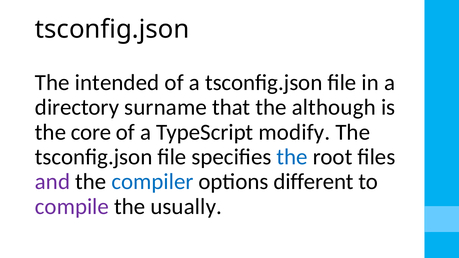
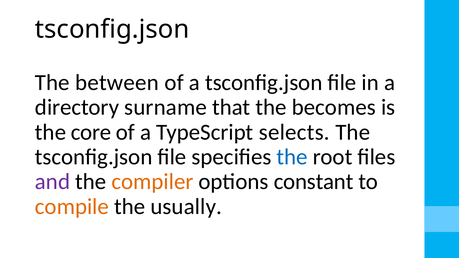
intended: intended -> between (117, 83)
although: although -> becomes (334, 107)
modify: modify -> selects (294, 132)
compiler colour: blue -> orange (152, 182)
different: different -> constant (314, 182)
compile colour: purple -> orange (72, 207)
